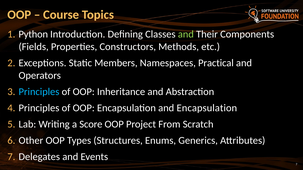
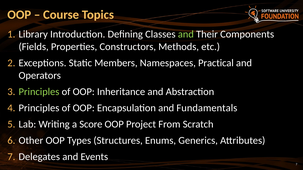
Python: Python -> Library (33, 34)
Principles colour: light blue -> light green (39, 92)
and Encapsulation: Encapsulation -> Fundamentals (207, 108)
